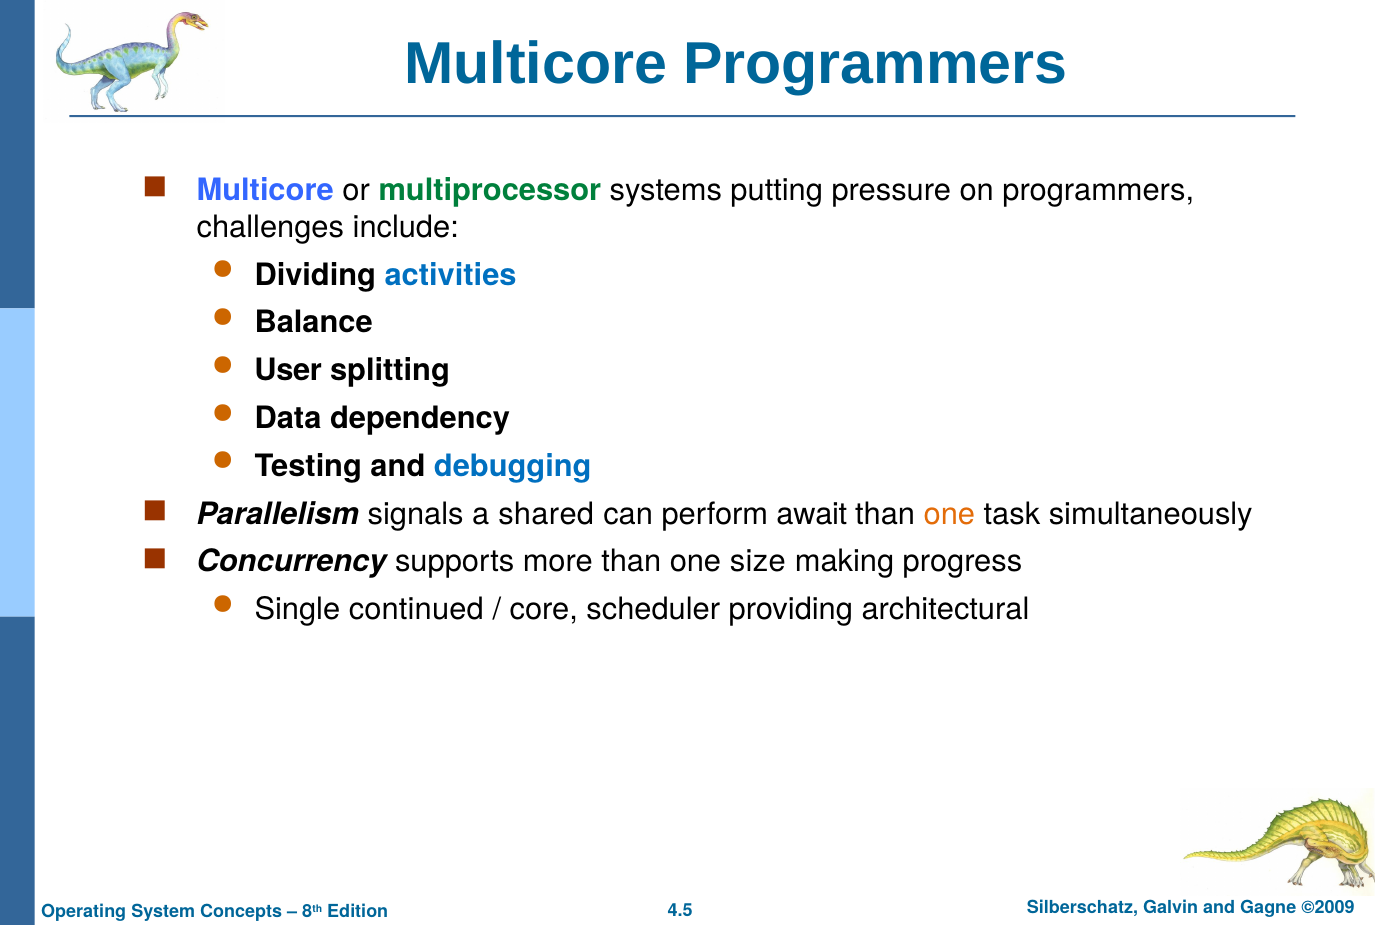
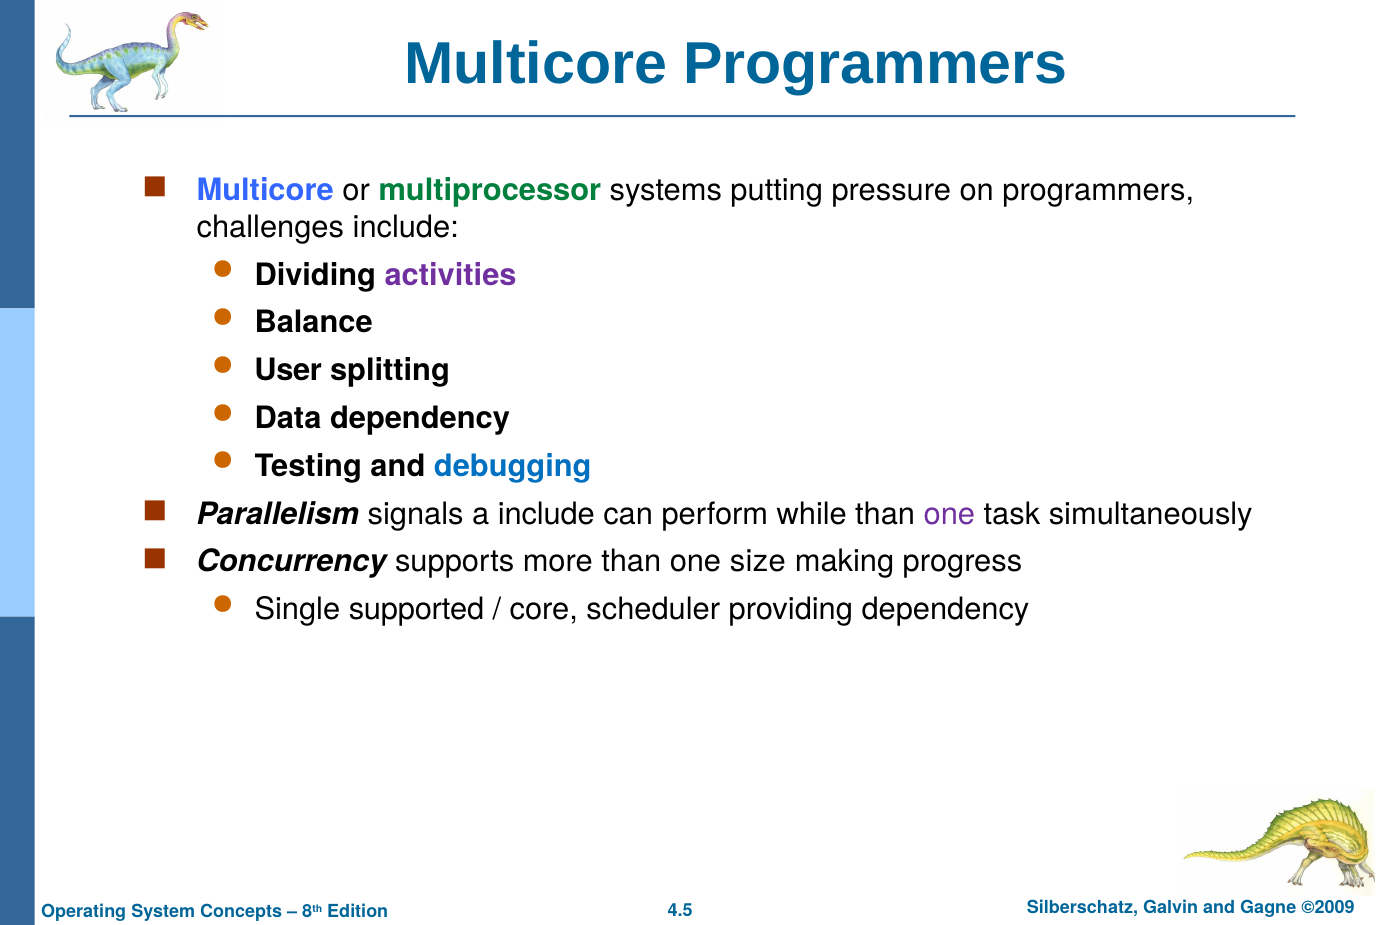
activities colour: blue -> purple (451, 275)
a shared: shared -> include (546, 514)
await: await -> while (812, 514)
one colour: orange -> purple (949, 514)
continued: continued -> supported (417, 610)
providing architectural: architectural -> dependency (945, 610)
